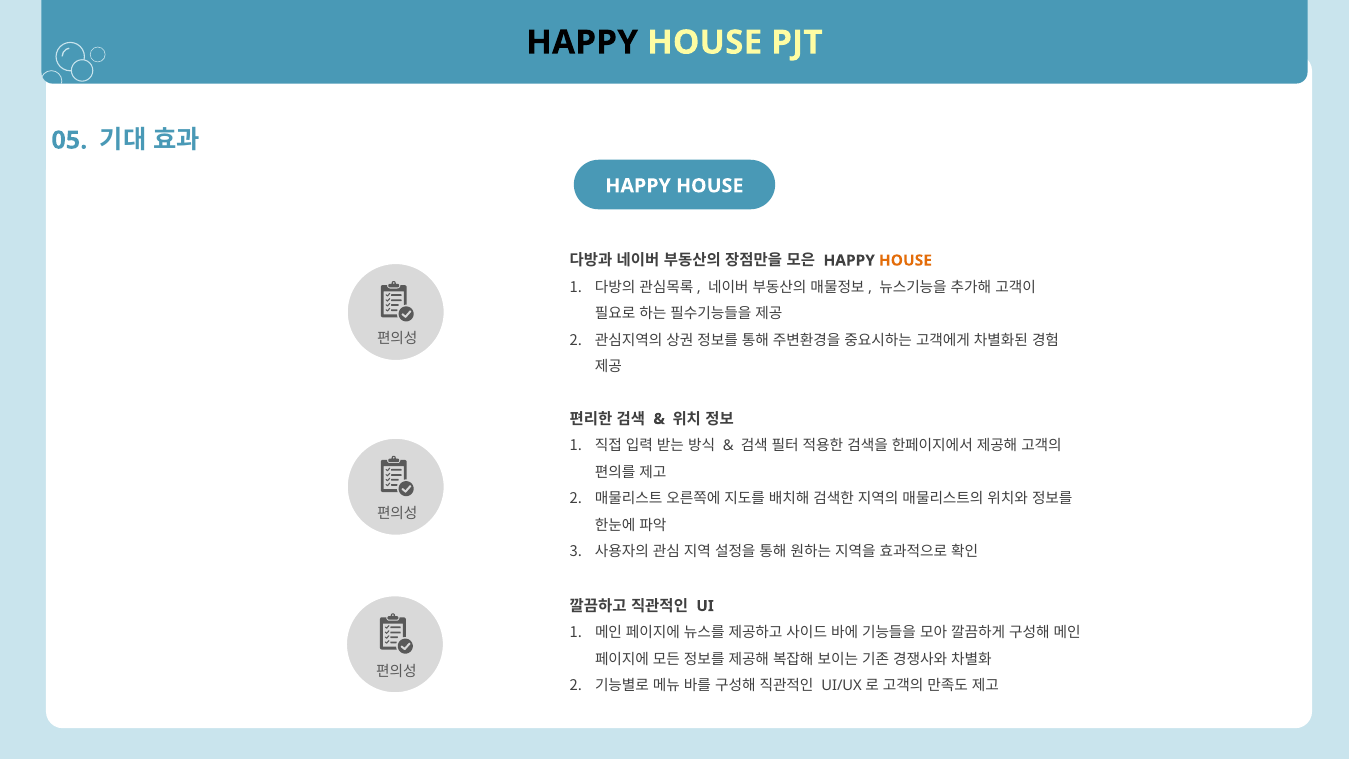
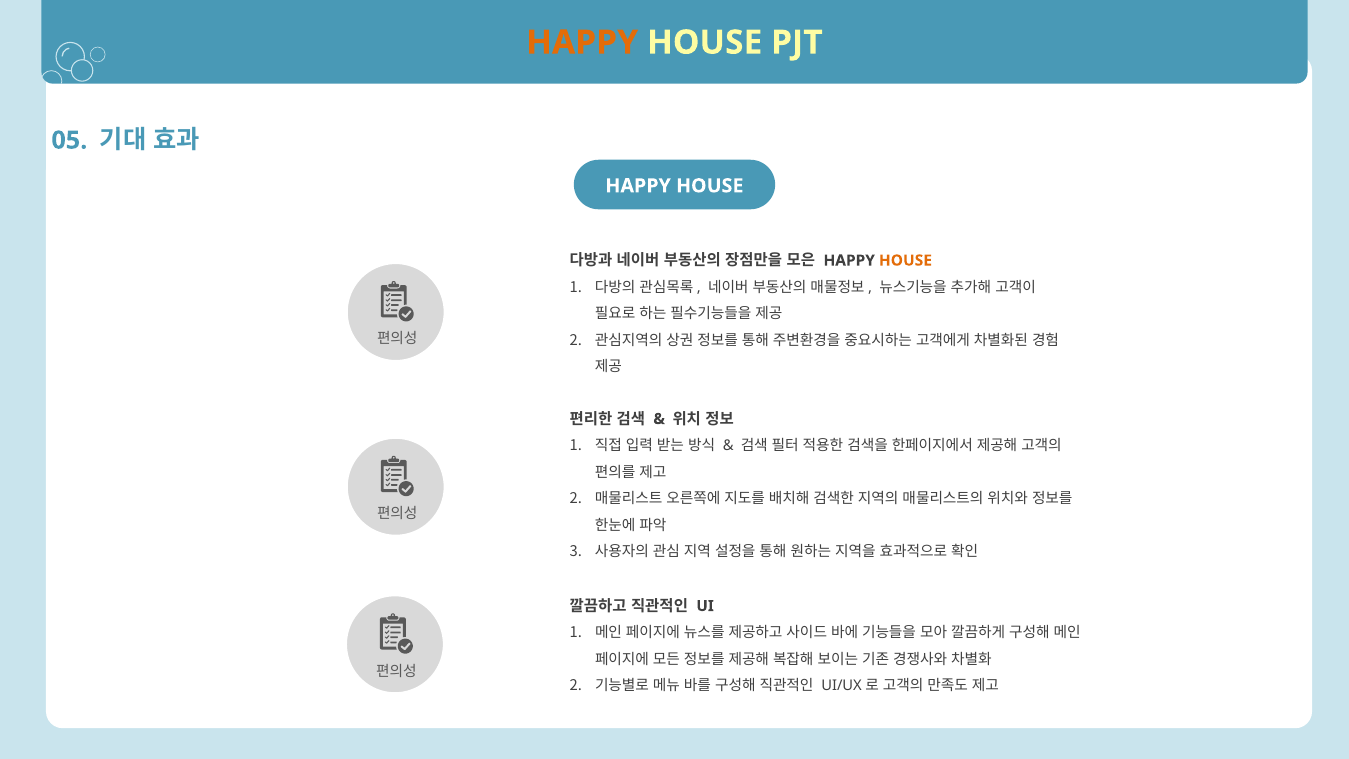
HAPPY colour: black -> orange (582, 42)
